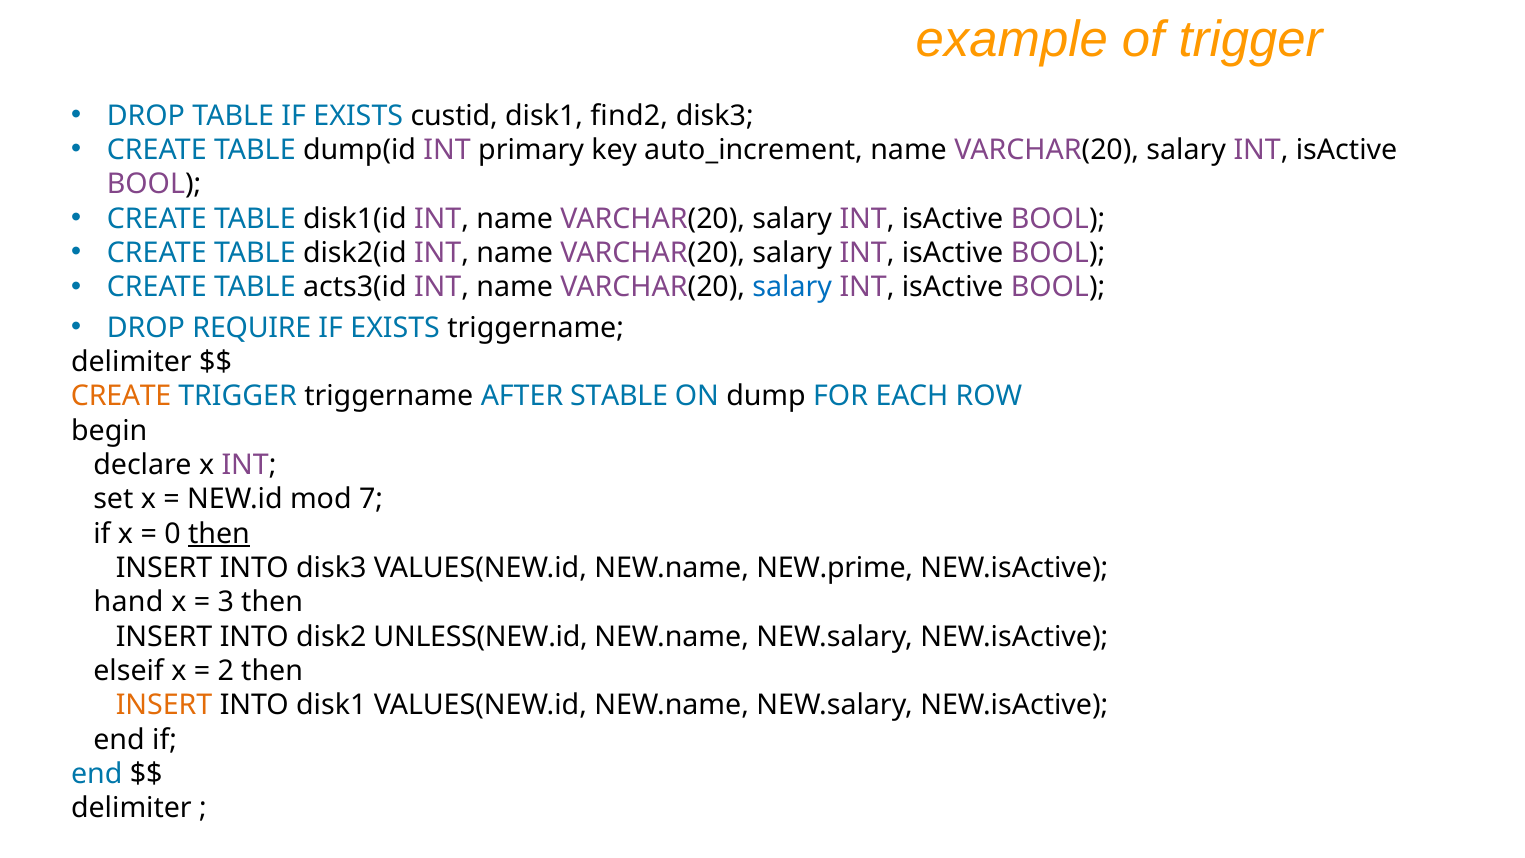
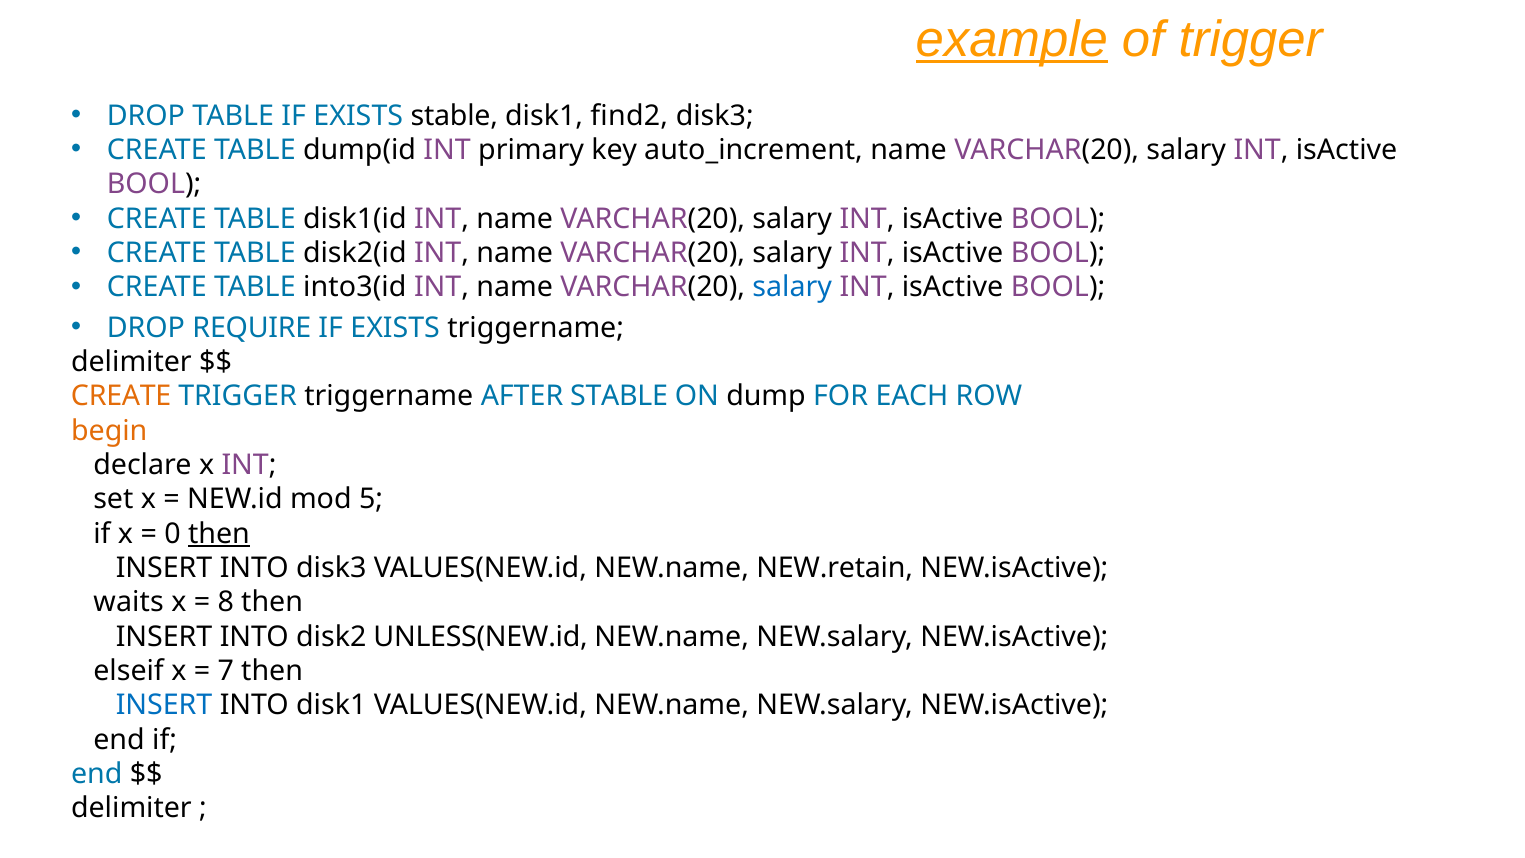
example underline: none -> present (1012, 40)
EXISTS custid: custid -> stable (454, 116)
acts3(id: acts3(id -> into3(id (355, 287)
begin colour: black -> orange (109, 431)
7: 7 -> 5 (371, 499)
NEW.prime: NEW.prime -> NEW.retain (835, 568)
hand: hand -> waits (129, 602)
3: 3 -> 8 (226, 602)
2: 2 -> 7 (226, 671)
INSERT colour: orange -> blue (164, 705)
